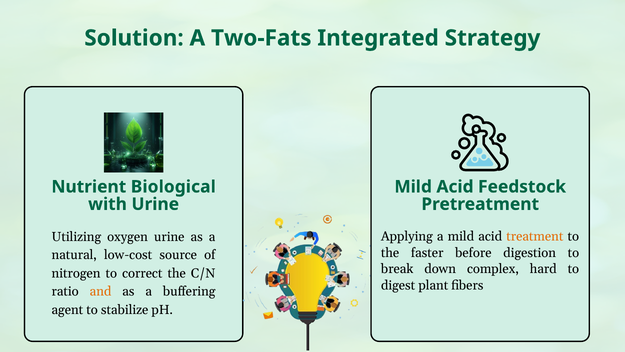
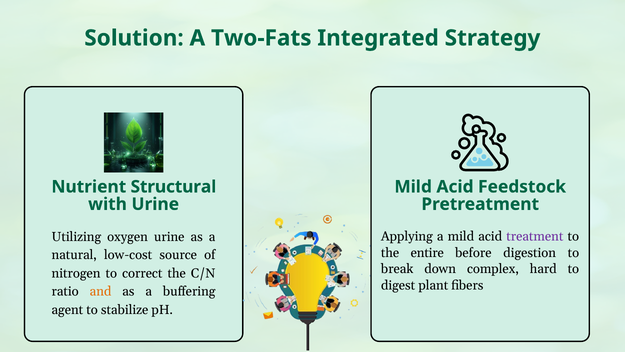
Biological: Biological -> Structural (173, 187)
treatment colour: orange -> purple (535, 236)
faster: faster -> entire (427, 253)
